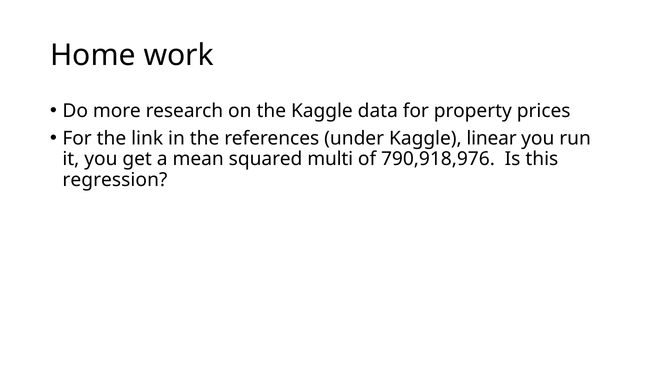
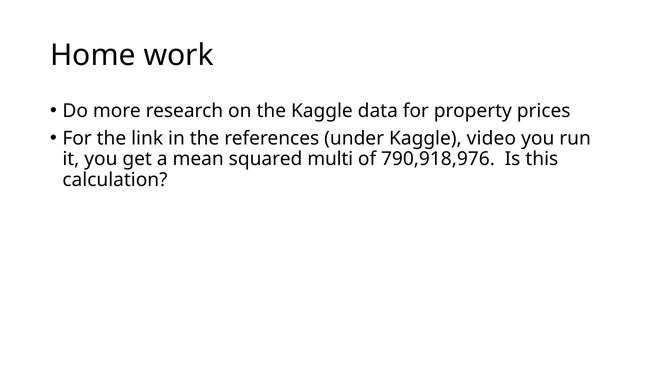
linear: linear -> video (491, 139)
regression: regression -> calculation (115, 180)
